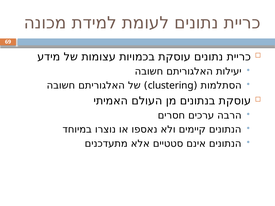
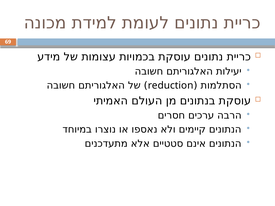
clustering: clustering -> reduction (171, 86)
